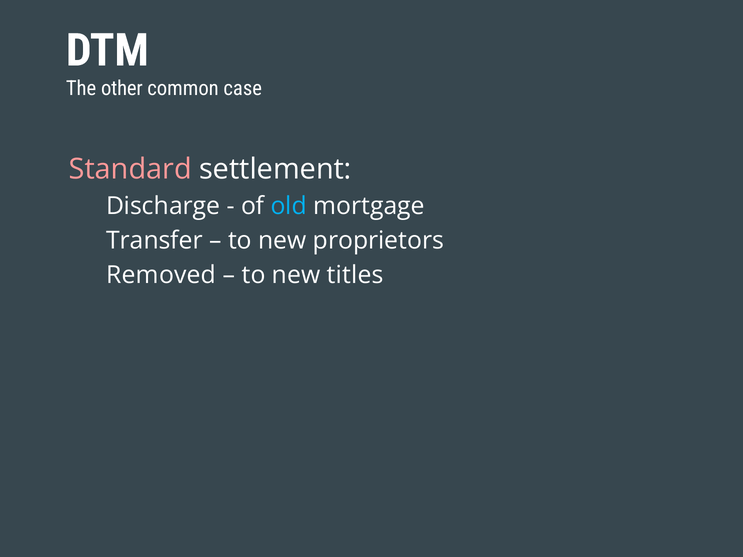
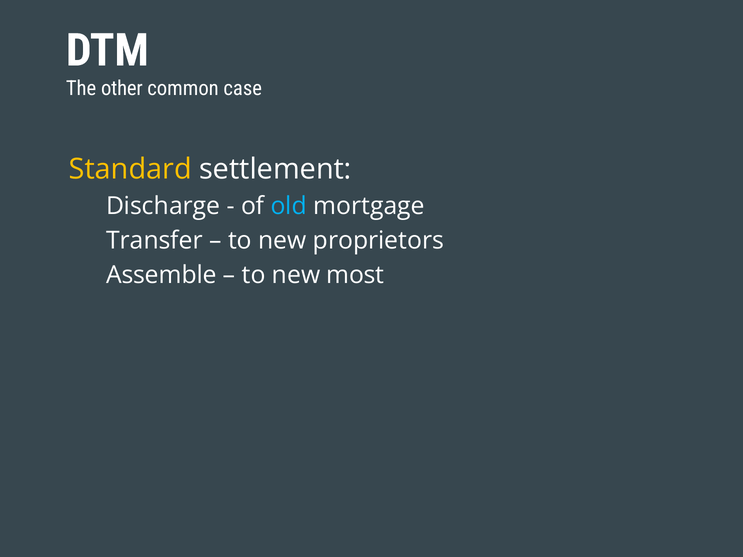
Standard colour: pink -> yellow (130, 169)
Removed: Removed -> Assemble (161, 275)
titles: titles -> most (355, 275)
